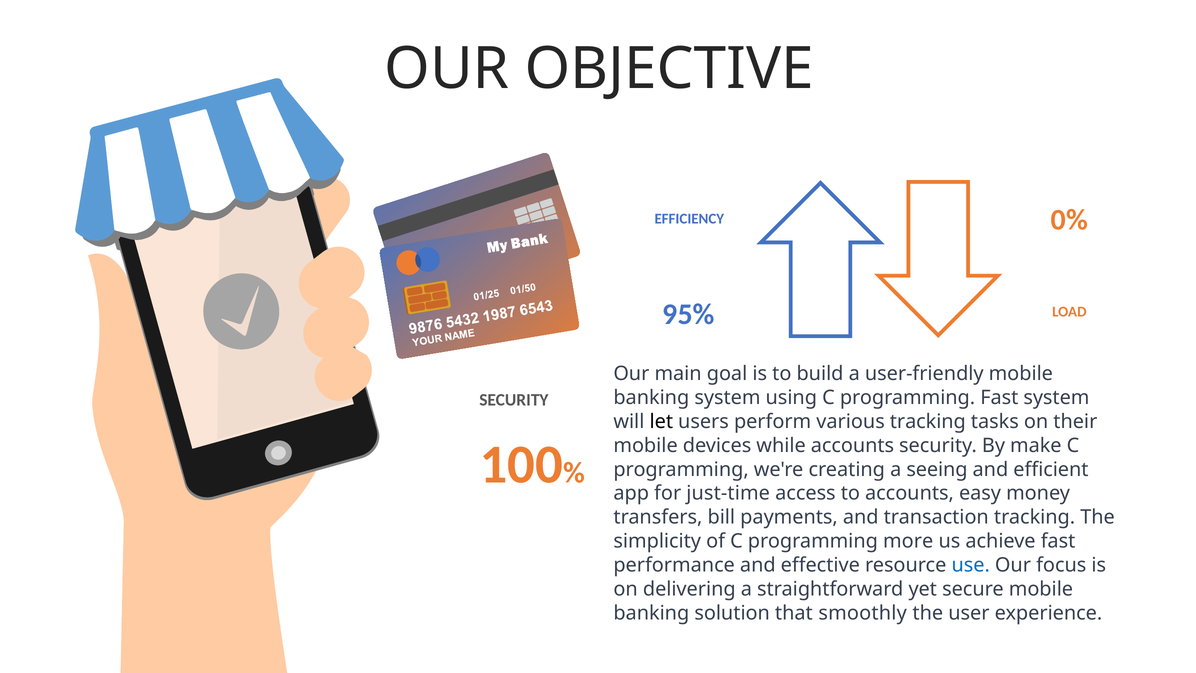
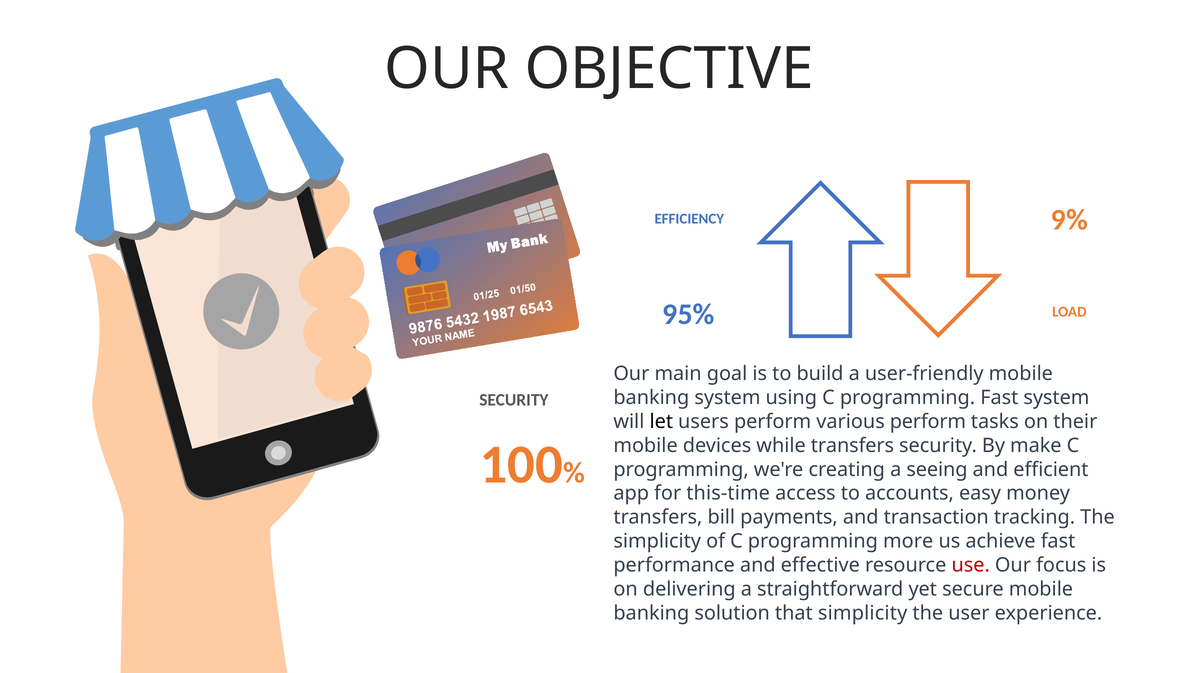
0%: 0% -> 9% (1069, 220)
various tracking: tracking -> perform (928, 421)
while accounts: accounts -> transfers (852, 445)
just-time: just-time -> this-time (728, 493)
use colour: blue -> red (971, 565)
that smoothly: smoothly -> simplicity (863, 613)
